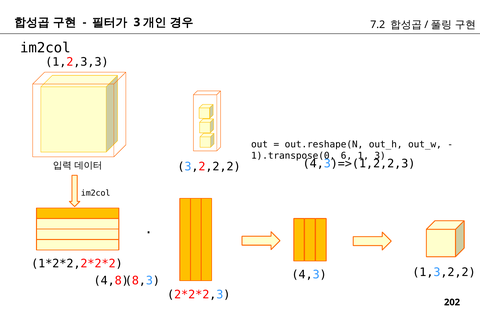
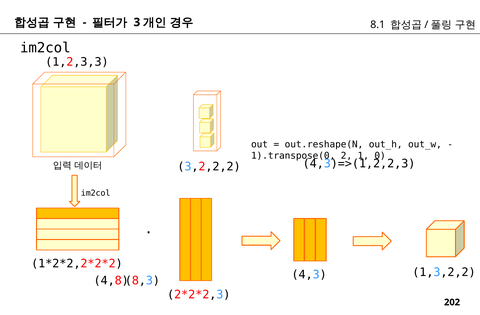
7.2: 7.2 -> 8.1 (378, 25)
6: 6 -> 2 (346, 156)
1 3: 3 -> 0 (380, 156)
